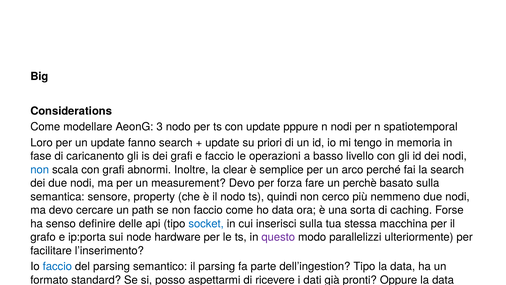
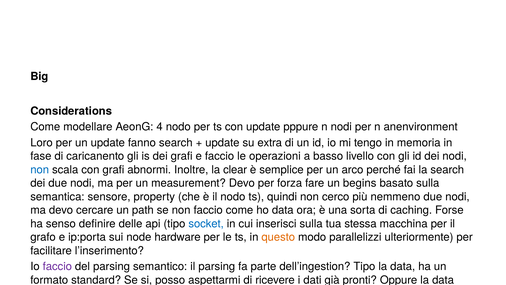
3: 3 -> 4 (160, 127)
spatiotemporal: spatiotemporal -> anenvironment (421, 127)
priori: priori -> extra (270, 143)
un perchè: perchè -> begins (360, 183)
questo colour: purple -> orange (278, 237)
faccio colour: blue -> purple (57, 266)
